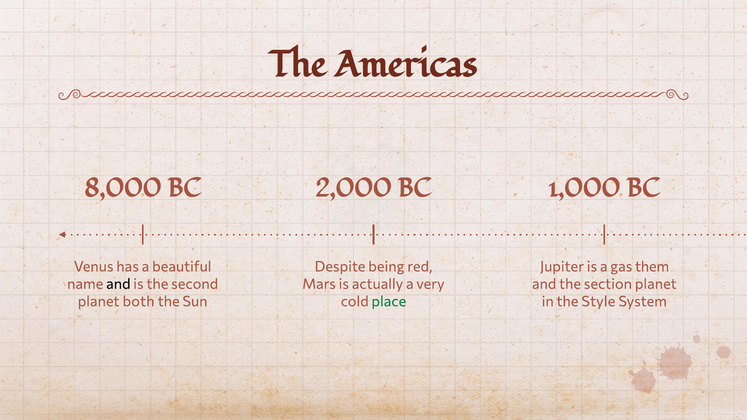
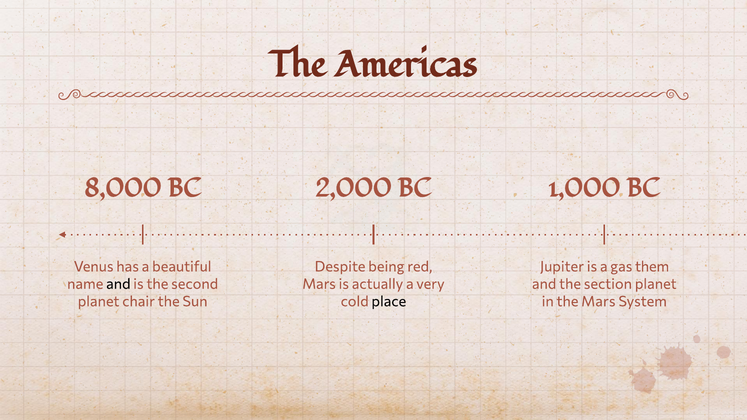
both: both -> chair (139, 302)
place colour: green -> black (389, 302)
the Style: Style -> Mars (598, 302)
